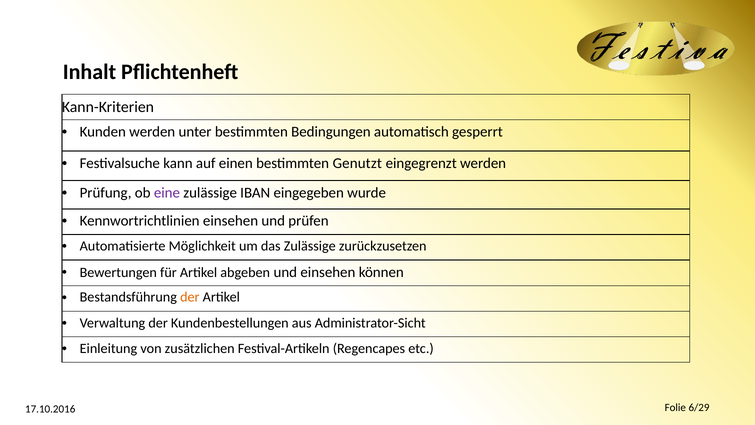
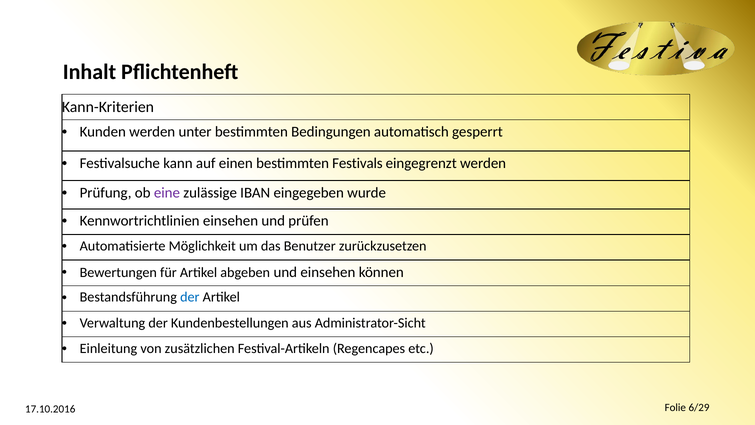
Genutzt: Genutzt -> Festivals (357, 163)
das Zulässige: Zulässige -> Benutzer (310, 246)
der colour: orange -> blue (190, 297)
